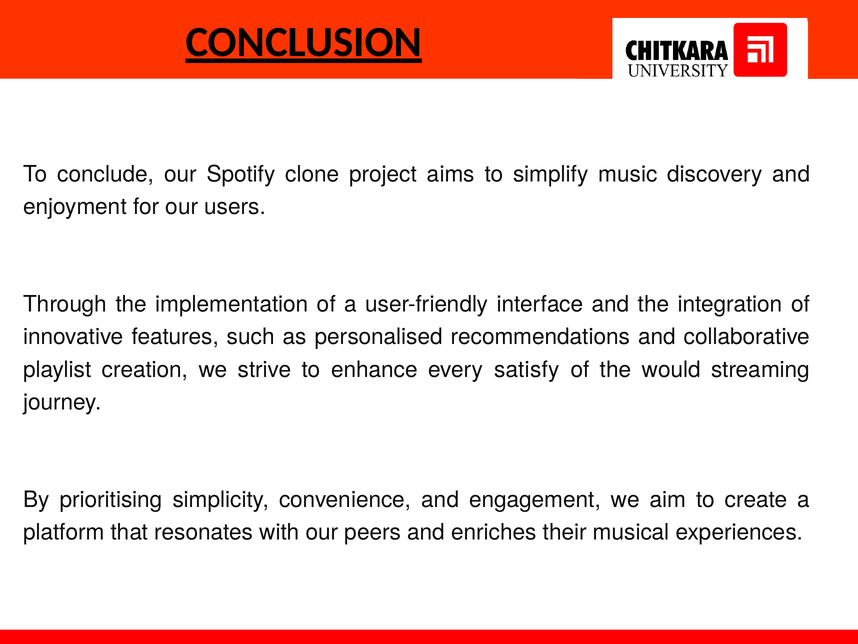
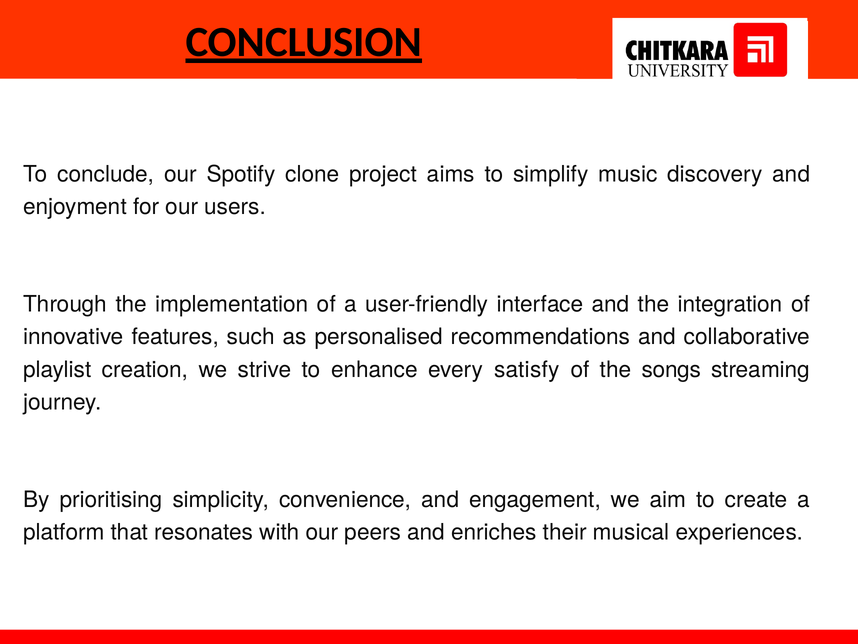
would: would -> songs (671, 369)
